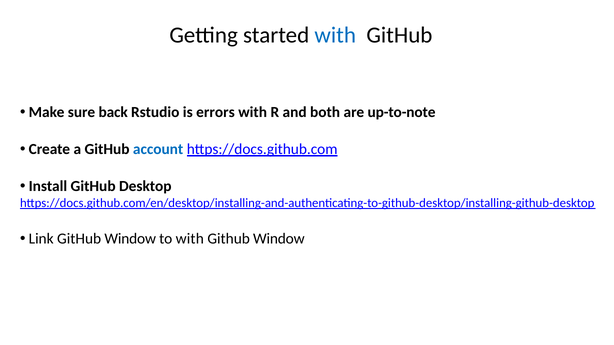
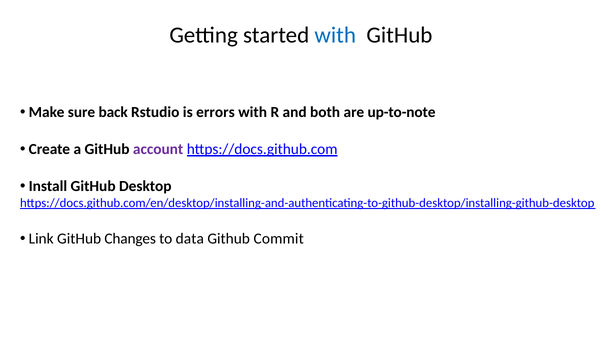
account colour: blue -> purple (158, 149)
Link GitHub Window: Window -> Changes (130, 239)
to with: with -> data (190, 239)
Window: Window -> Commit (279, 239)
